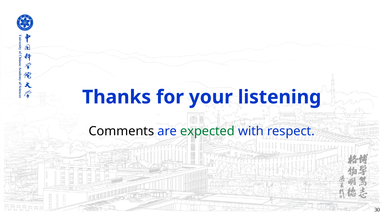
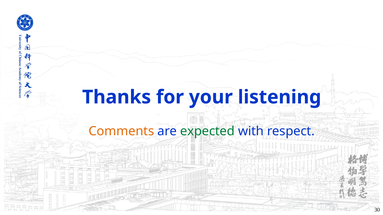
Comments colour: black -> orange (121, 131)
